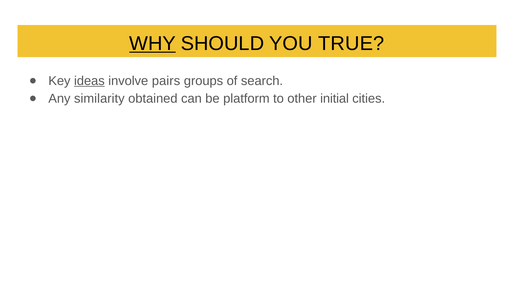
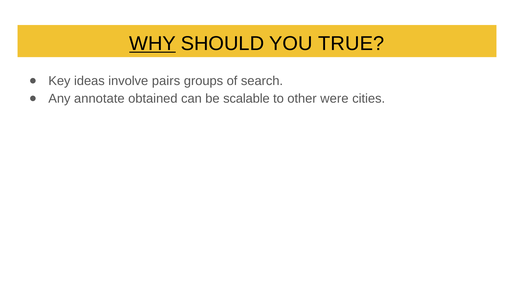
ideas underline: present -> none (89, 81)
similarity: similarity -> annotate (99, 99)
platform: platform -> scalable (246, 99)
initial: initial -> were (334, 99)
